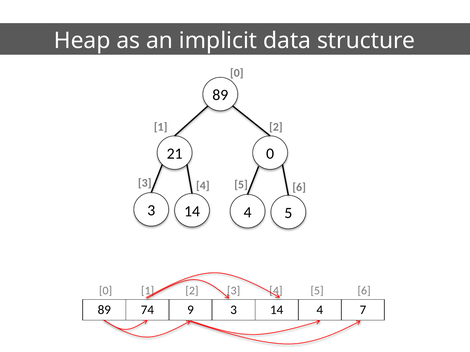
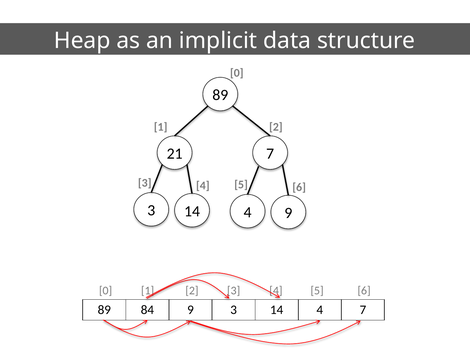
21 0: 0 -> 7 (270, 154)
5: 5 -> 9 (288, 213)
74: 74 -> 84 (147, 310)
